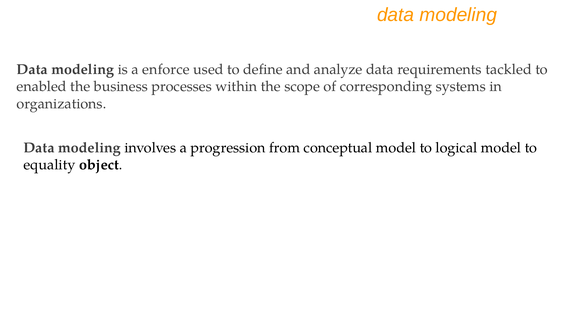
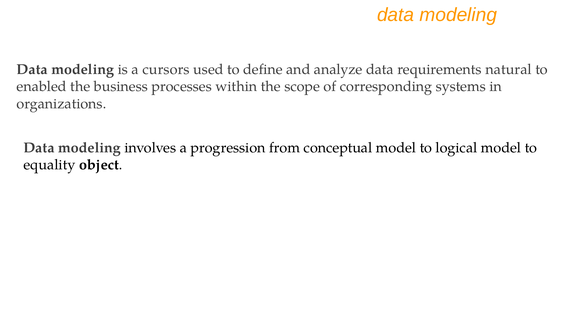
enforce: enforce -> cursors (166, 69)
tackled: tackled -> natural (509, 69)
